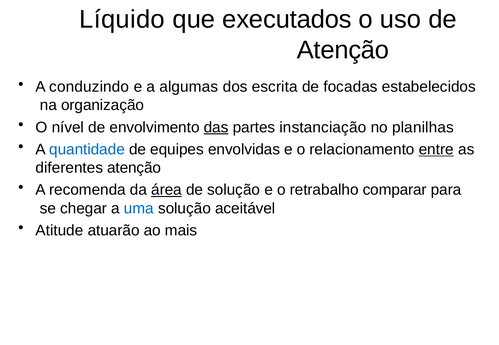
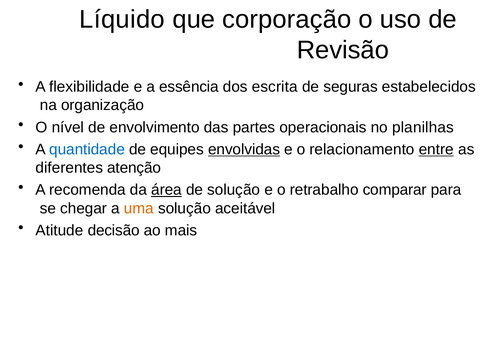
executados: executados -> corporação (287, 19)
Atenção: Atenção -> Revisão (343, 50)
conduzindo: conduzindo -> flexibilidade (89, 87)
algumas: algumas -> essência (189, 87)
focadas: focadas -> seguras (351, 87)
das underline: present -> none (216, 127)
instanciação: instanciação -> operacionais (323, 127)
envolvidas underline: none -> present (244, 150)
uma colour: blue -> orange (139, 209)
atuarão: atuarão -> decisão (114, 231)
